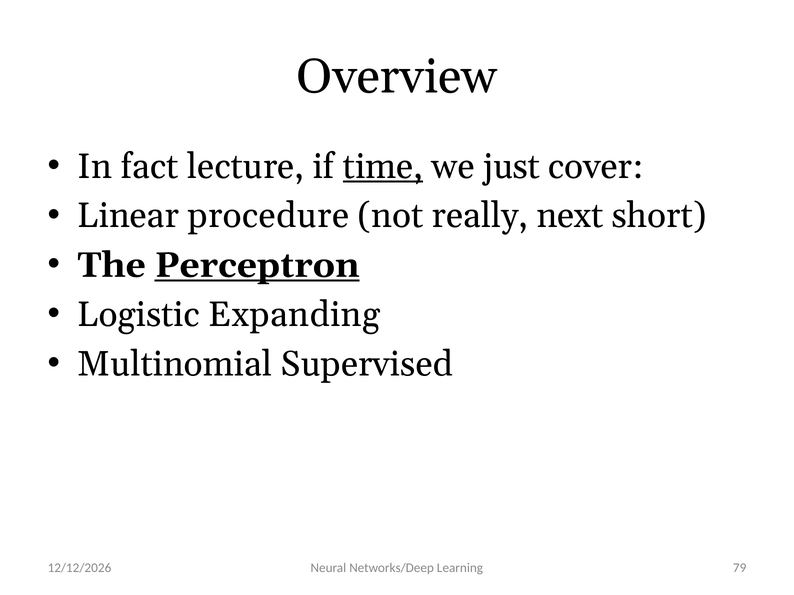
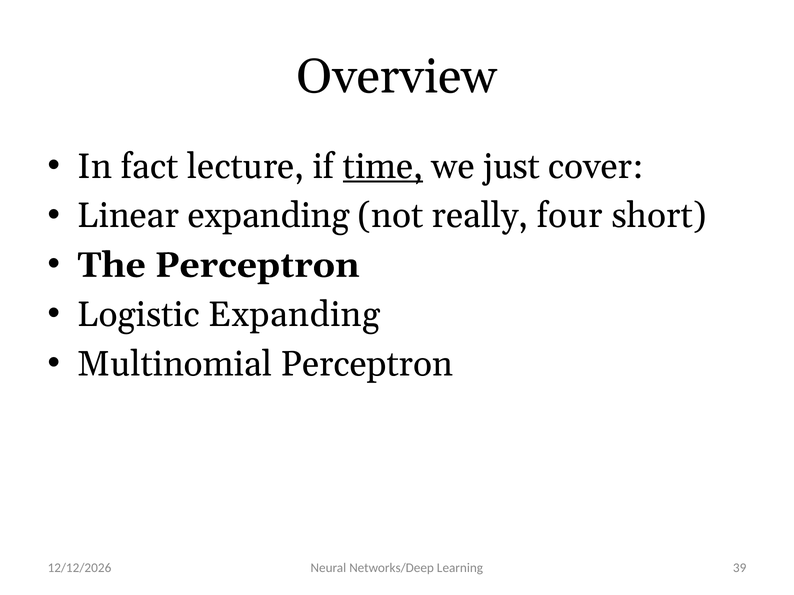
Linear procedure: procedure -> expanding (269, 216)
next: next -> four (570, 216)
Perceptron underline: present -> none (257, 265)
Multinomial Supervised: Supervised -> Perceptron (367, 364)
79: 79 -> 39 (740, 569)
